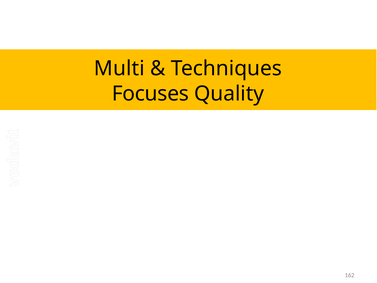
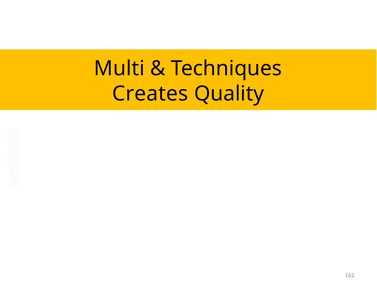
Focuses: Focuses -> Creates (150, 94)
